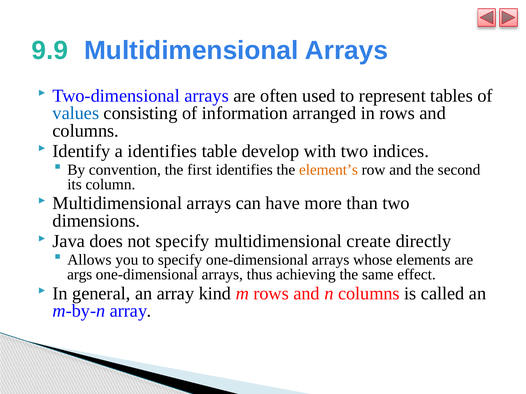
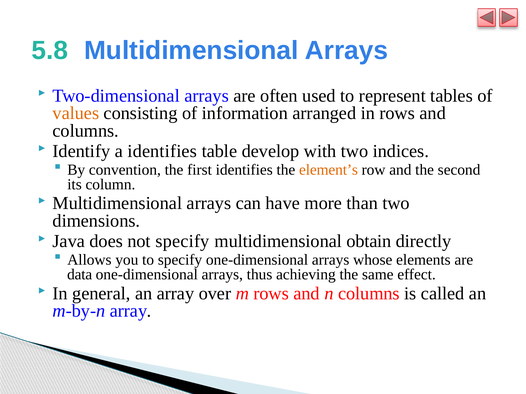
9.9: 9.9 -> 5.8 (50, 51)
values colour: blue -> orange (76, 113)
create: create -> obtain (369, 242)
args: args -> data (80, 275)
kind: kind -> over (215, 294)
